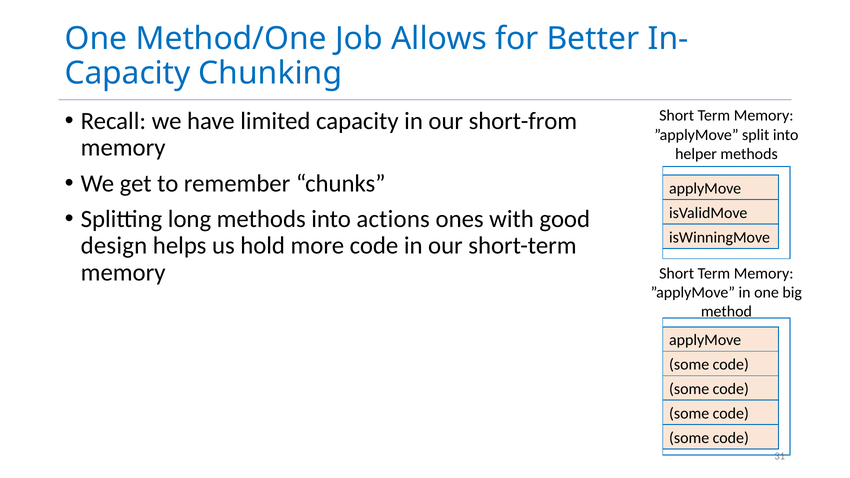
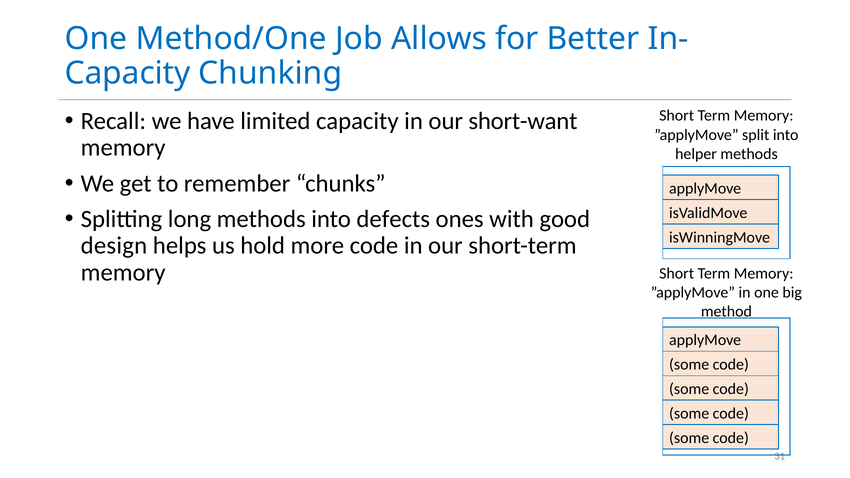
short-from: short-from -> short-want (523, 121)
actions: actions -> defects (393, 219)
